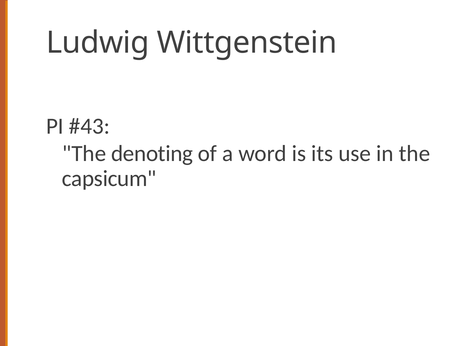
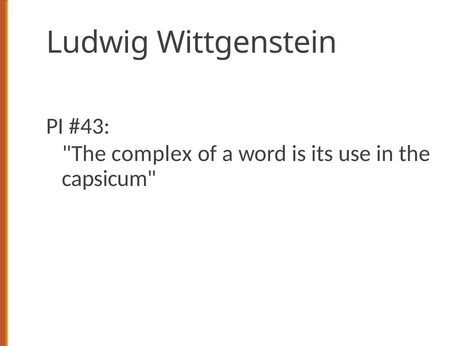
denoting: denoting -> complex (152, 153)
